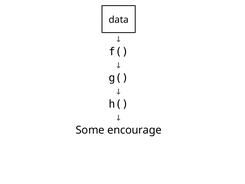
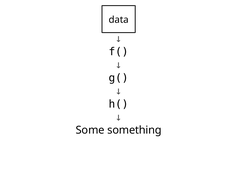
encourage: encourage -> something (134, 130)
